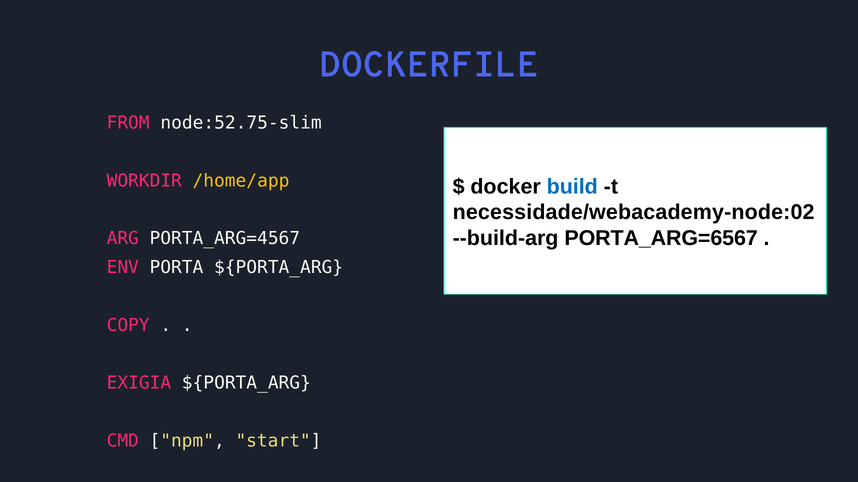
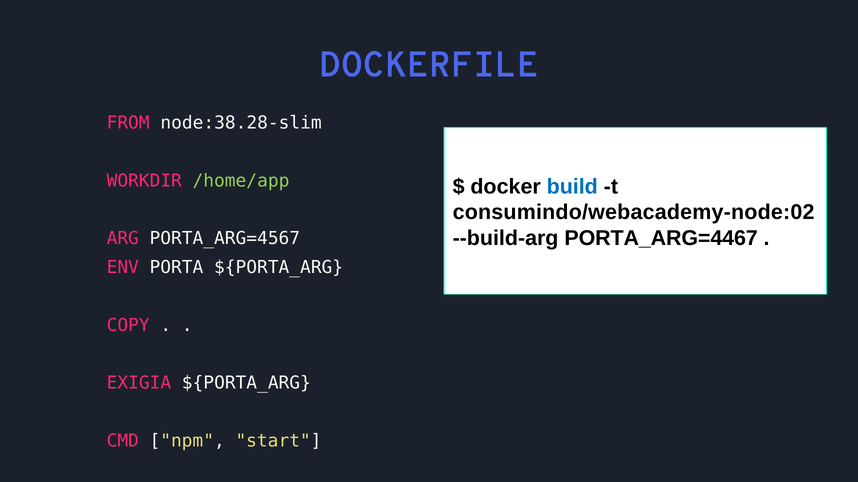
node:52.75-slim: node:52.75-slim -> node:38.28-slim (241, 123)
/home/app colour: yellow -> light green (241, 181)
necessidade/webacademy-node:02: necessidade/webacademy-node:02 -> consumindo/webacademy-node:02 (634, 213)
PORTA_ARG=6567: PORTA_ARG=6567 -> PORTA_ARG=4467 (661, 238)
